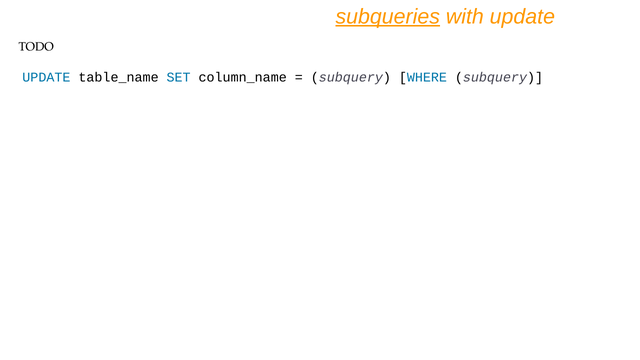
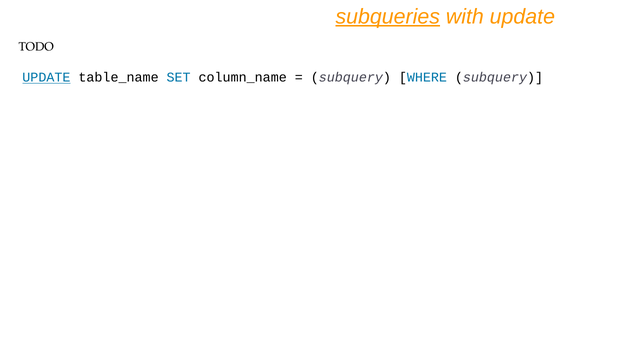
UPDATE underline: none -> present (46, 78)
